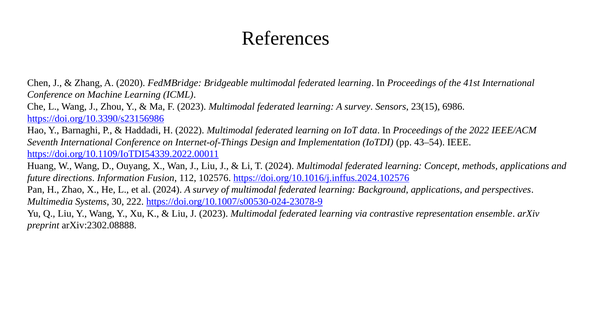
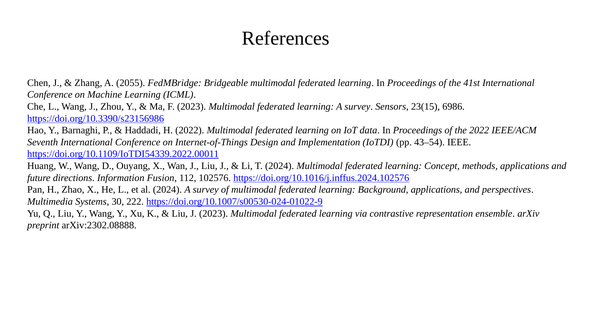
2020: 2020 -> 2055 (131, 83)
https://doi.org/10.1007/s00530-024-23078-9: https://doi.org/10.1007/s00530-024-23078-9 -> https://doi.org/10.1007/s00530-024-01022-9 (234, 202)
